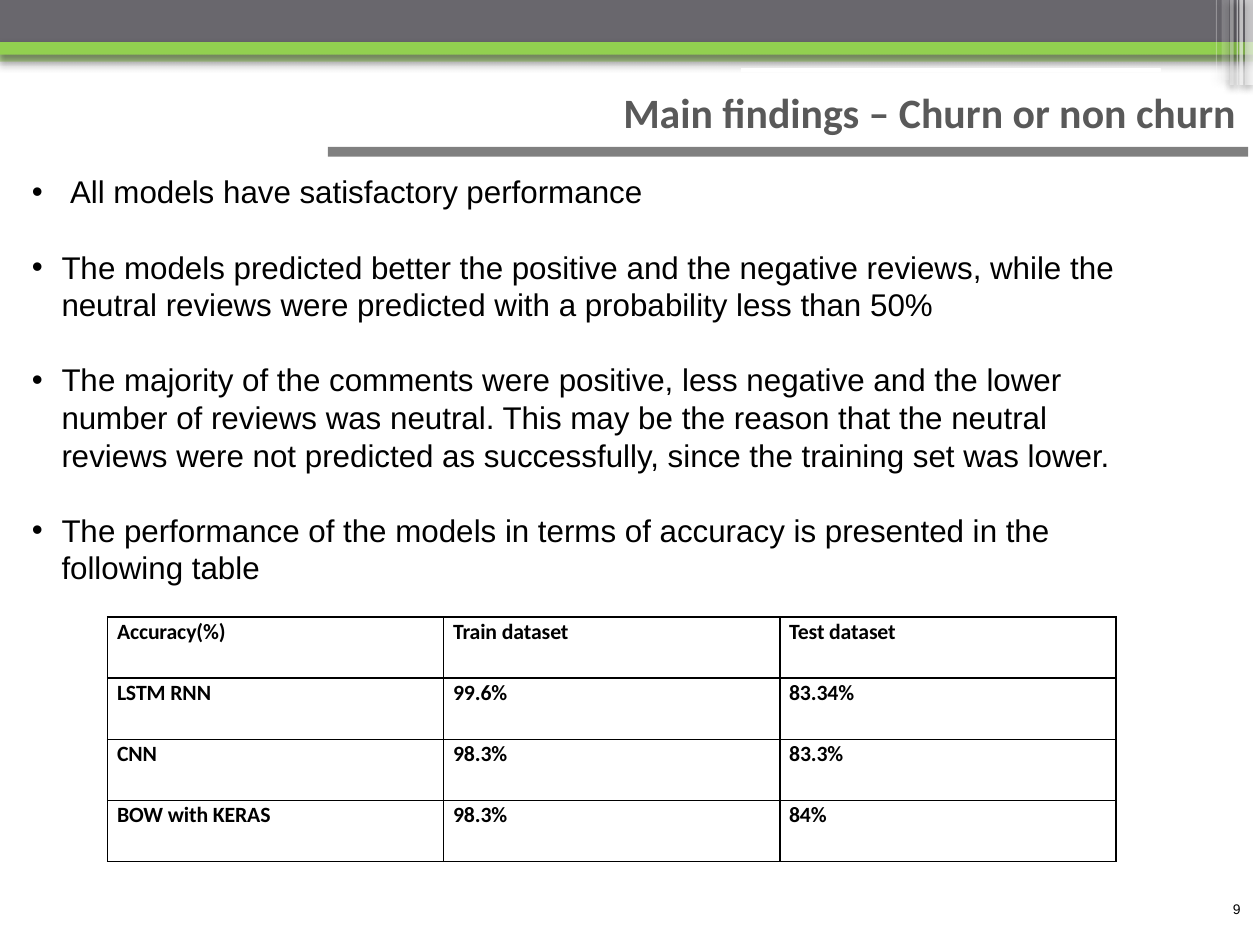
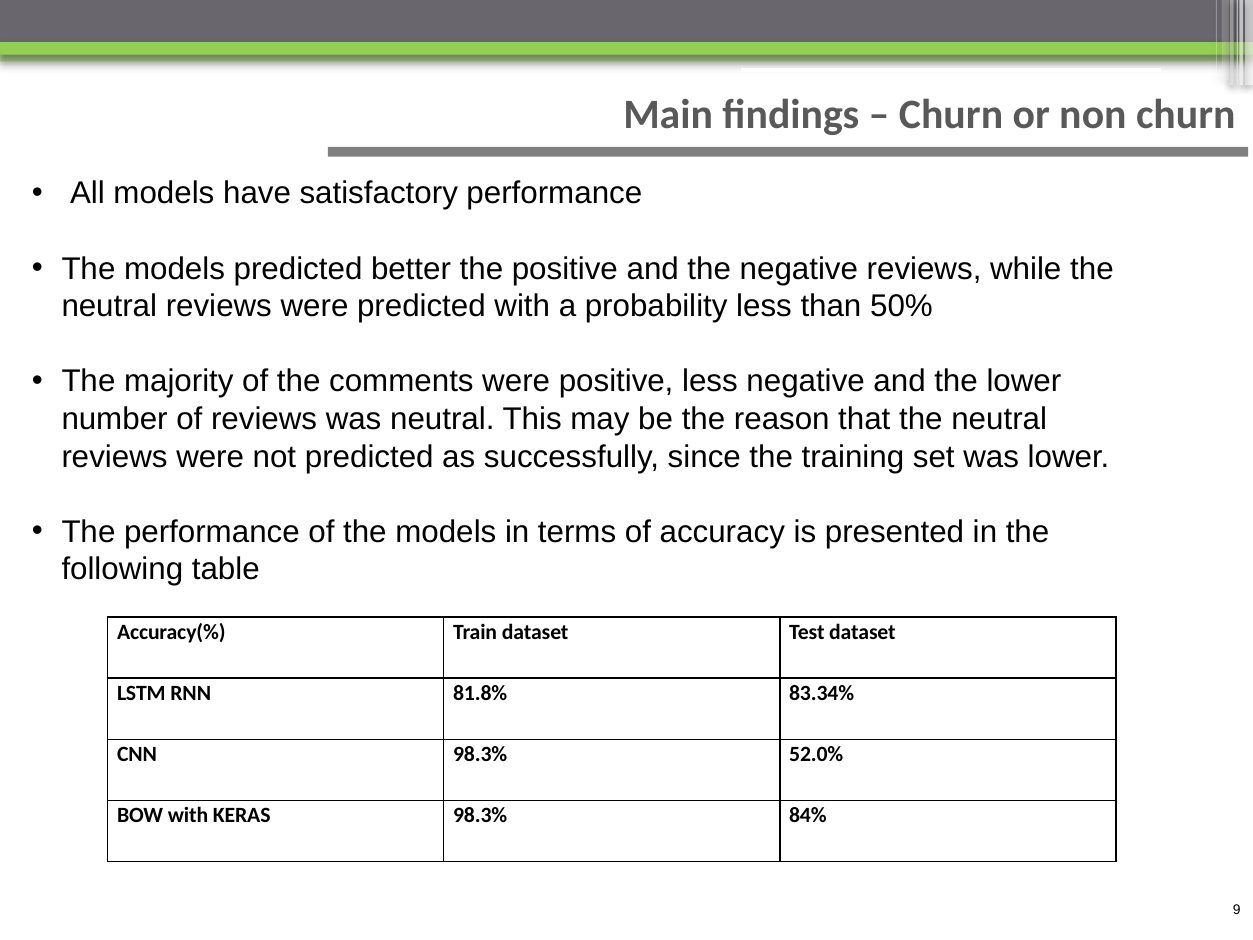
99.6%: 99.6% -> 81.8% (480, 693)
83.3%: 83.3% -> 52.0% (816, 754)
